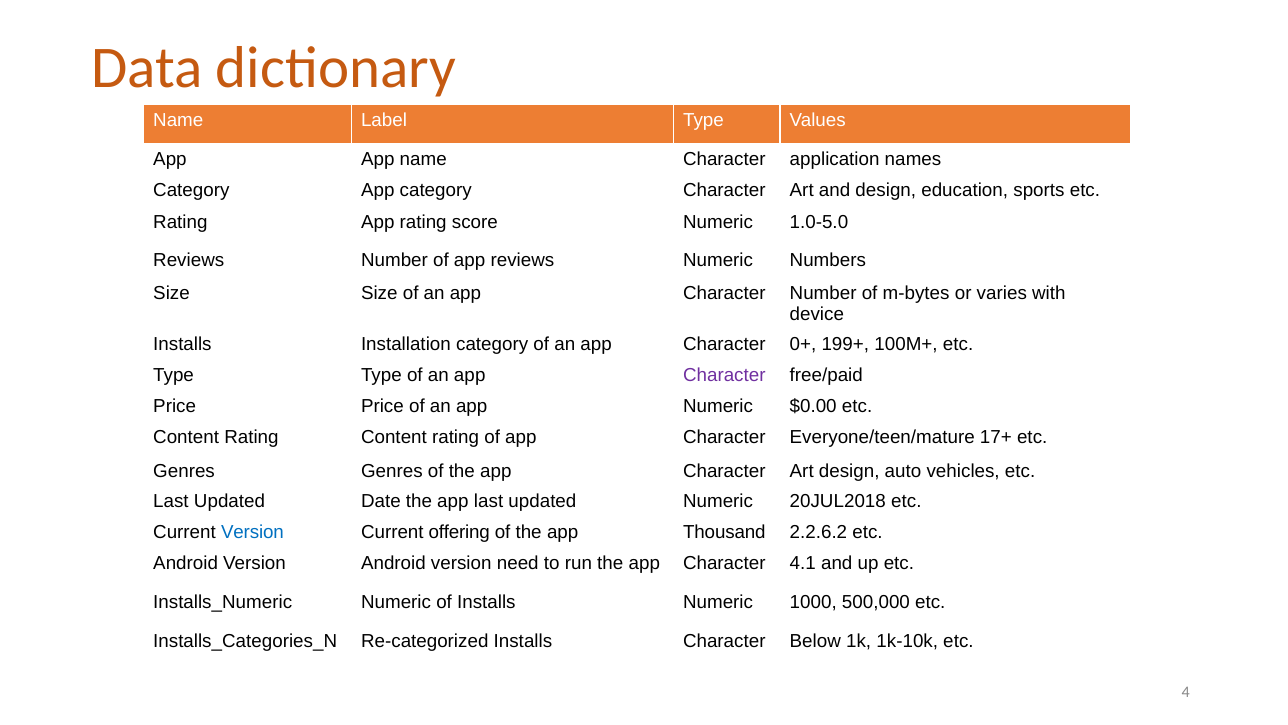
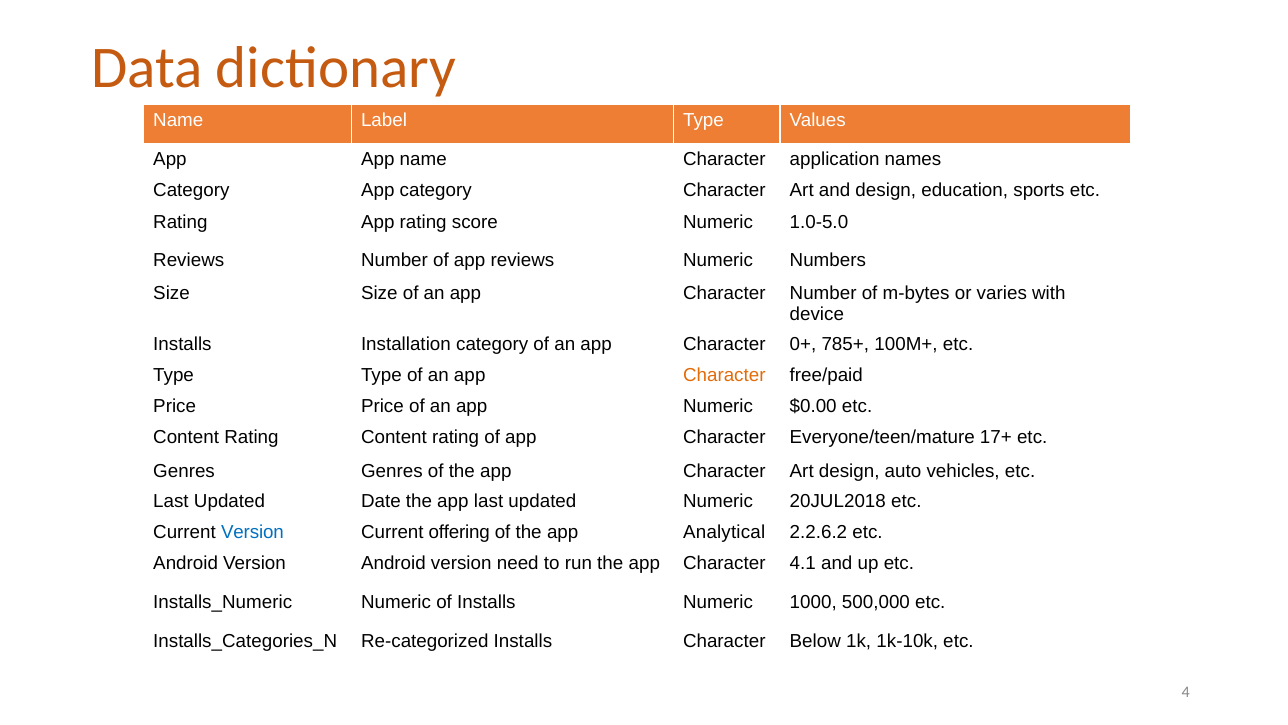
199+: 199+ -> 785+ (845, 345)
Character colour: purple -> orange (724, 375)
Thousand: Thousand -> Analytical (724, 532)
